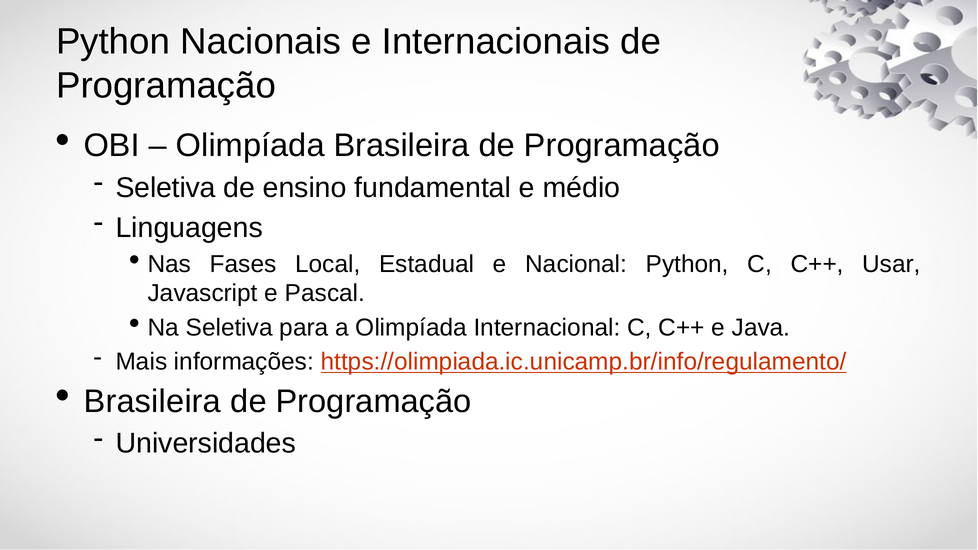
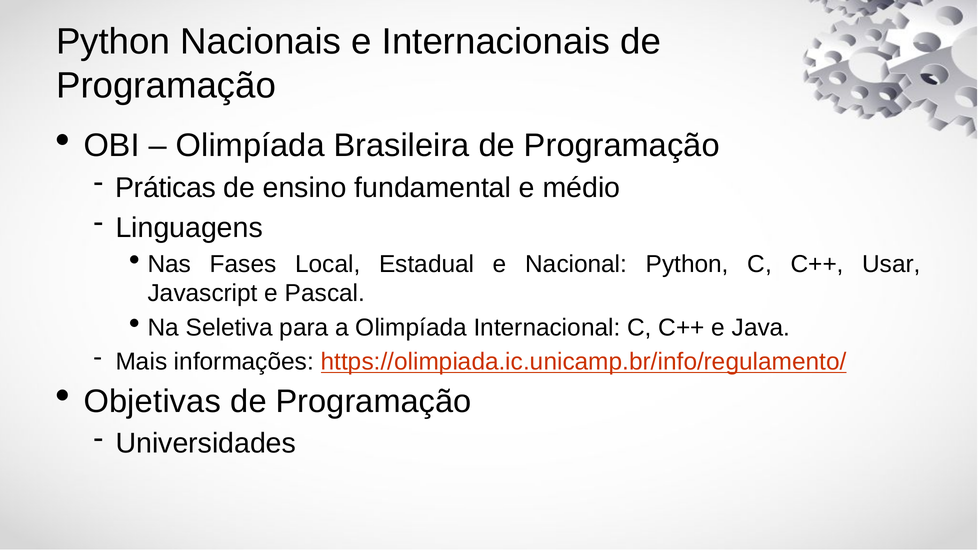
Seletiva: Seletiva -> Práticas (166, 188)
Brasileira: Brasileira -> Objetivas (152, 402)
